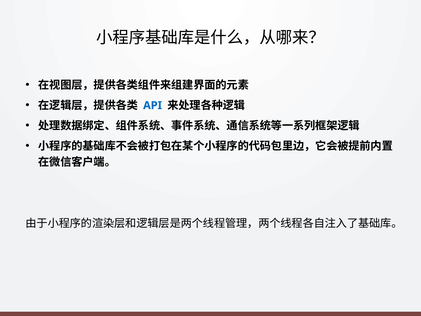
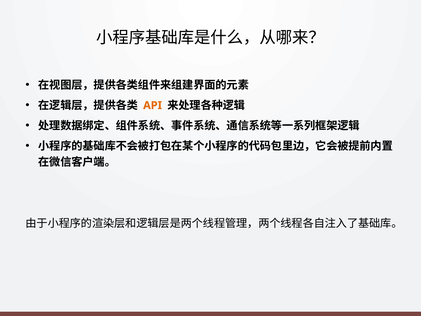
API colour: blue -> orange (153, 105)
